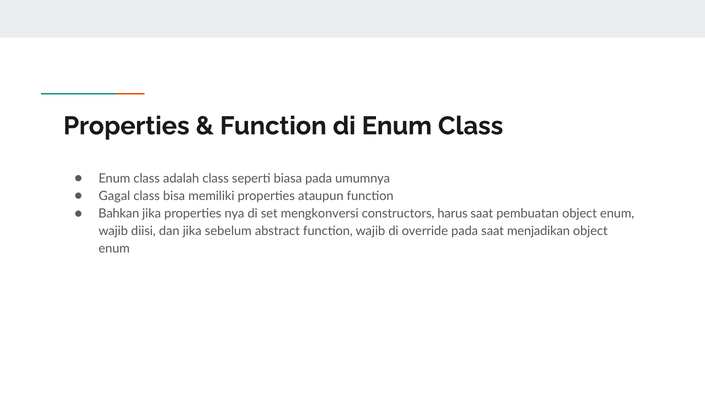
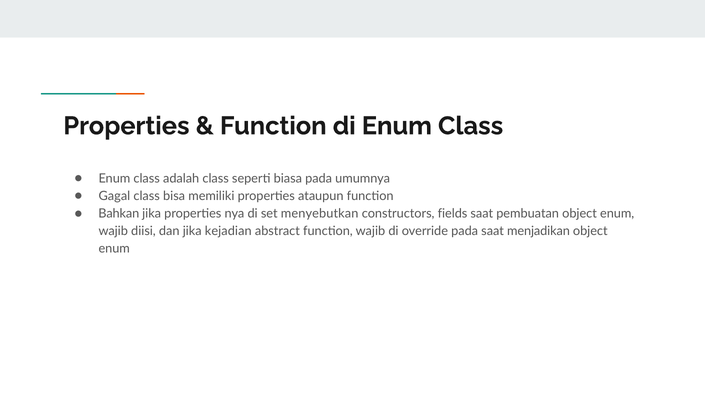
mengkonversi: mengkonversi -> menyebutkan (320, 213)
harus: harus -> fields (453, 213)
sebelum: sebelum -> kejadian (228, 231)
